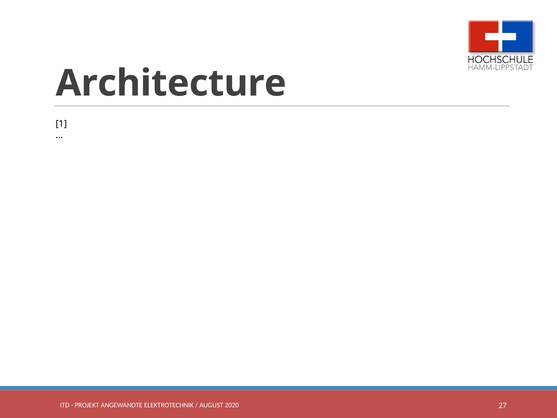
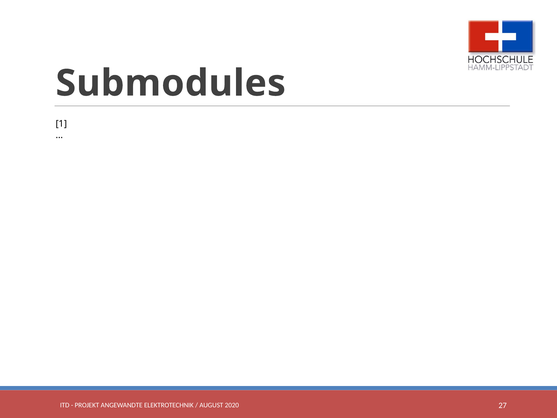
Architecture: Architecture -> Submodules (171, 83)
